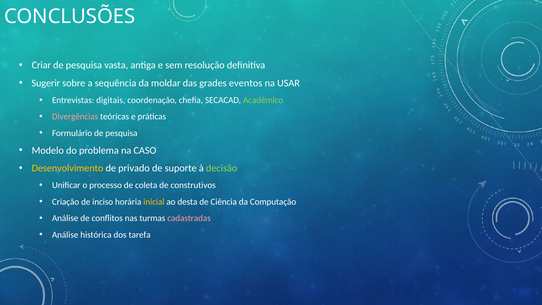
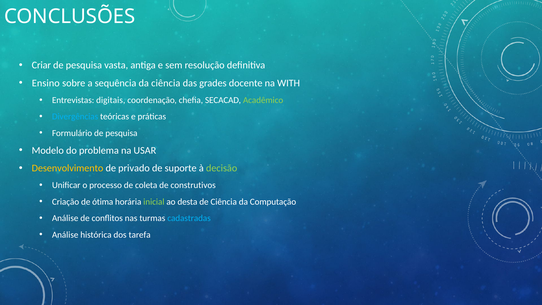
Sugerir: Sugerir -> Ensino (46, 83)
da moldar: moldar -> ciência (166, 83)
eventos: eventos -> docente (246, 83)
USAR: USAR -> WITH (289, 83)
Divergências colour: pink -> light blue (75, 117)
CASO: CASO -> USAR (145, 150)
inciso: inciso -> ótima (103, 202)
inicial colour: yellow -> light green (154, 202)
cadastradas colour: pink -> light blue (189, 218)
